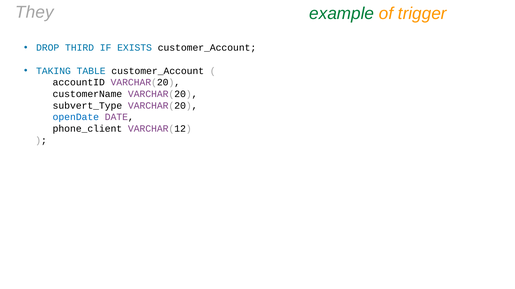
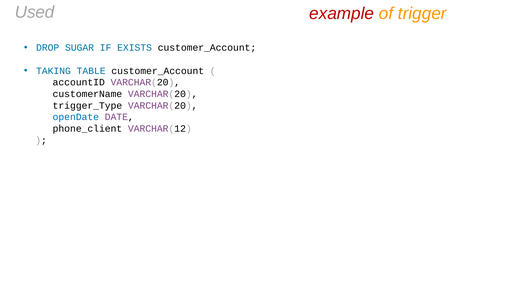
They: They -> Used (35, 12)
example colour: green -> red (342, 13)
THIRD: THIRD -> SUGAR (80, 48)
subvert_Type: subvert_Type -> trigger_Type (87, 106)
